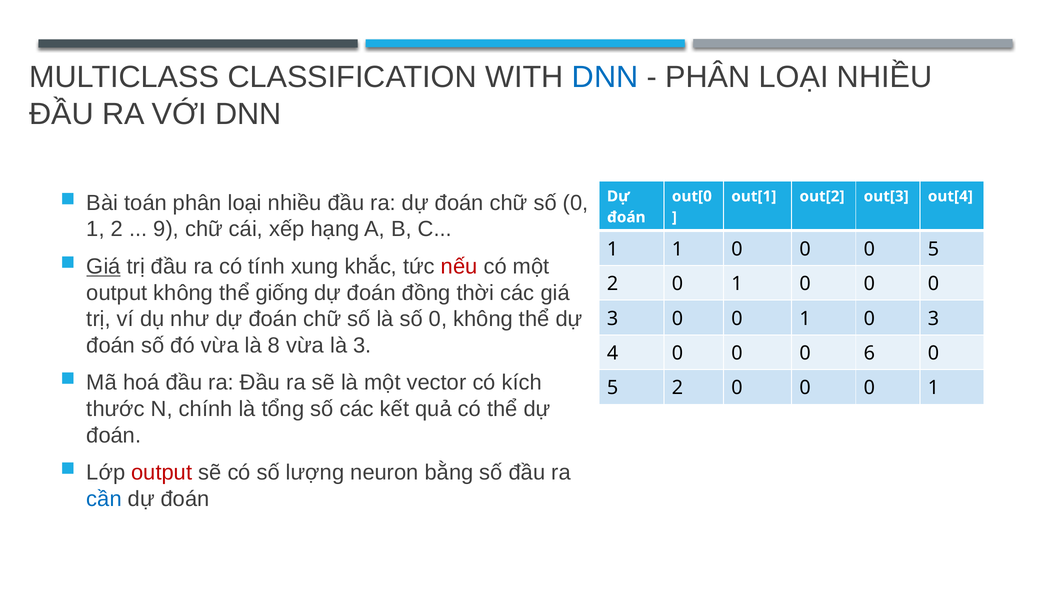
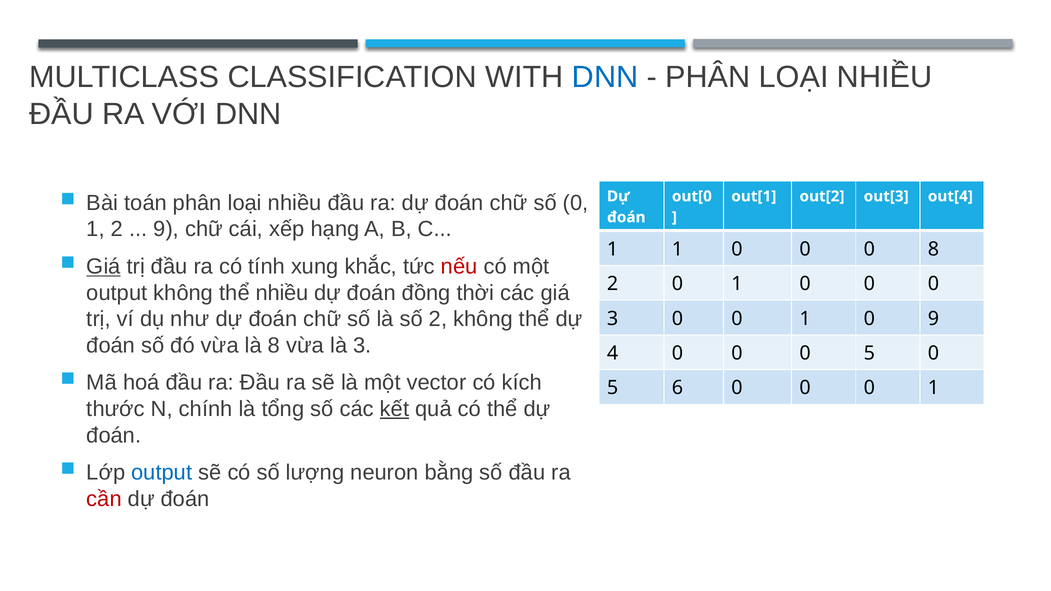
0 0 5: 5 -> 8 (933, 249)
thể giống: giống -> nhiều (282, 293)
là số 0: 0 -> 2 (438, 319)
1 0 3: 3 -> 9 (933, 319)
0 0 6: 6 -> 5 (869, 353)
2: 2 -> 6 (678, 388)
kết underline: none -> present (394, 409)
output colour: red -> blue (162, 473)
cần colour: blue -> red (104, 499)
